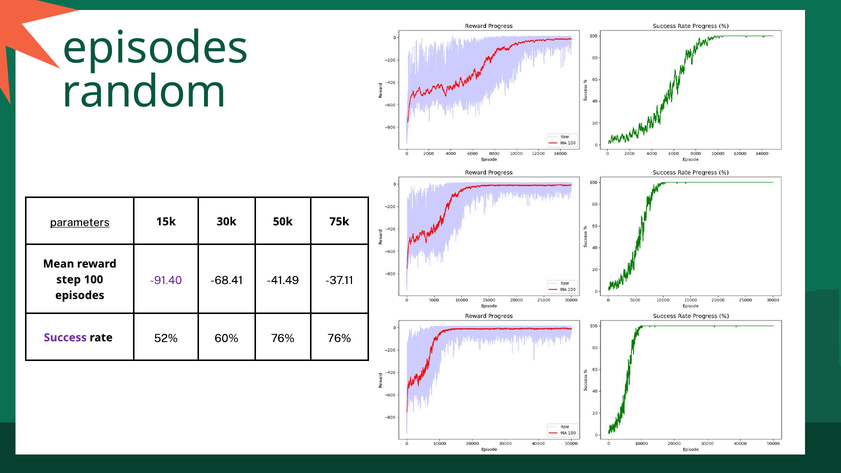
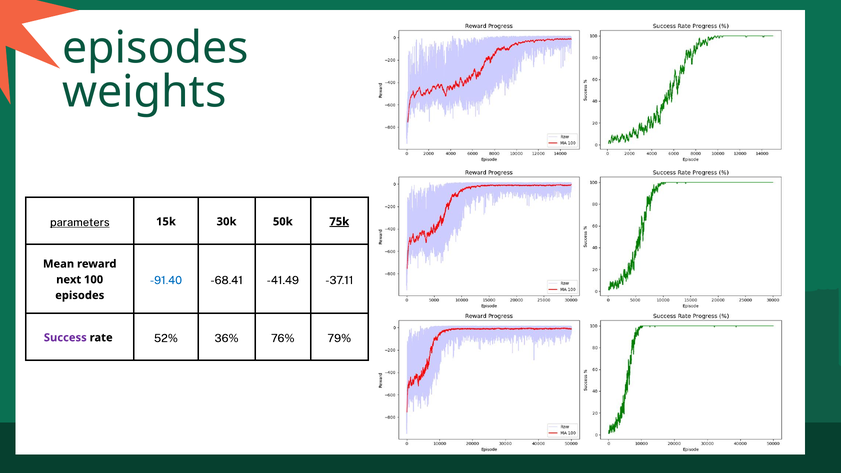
random: random -> weights (144, 92)
75k underline: none -> present (339, 222)
-91.40 colour: purple -> blue (166, 280)
step: step -> next (69, 280)
60%: 60% -> 36% (227, 338)
76% 76%: 76% -> 79% (339, 338)
